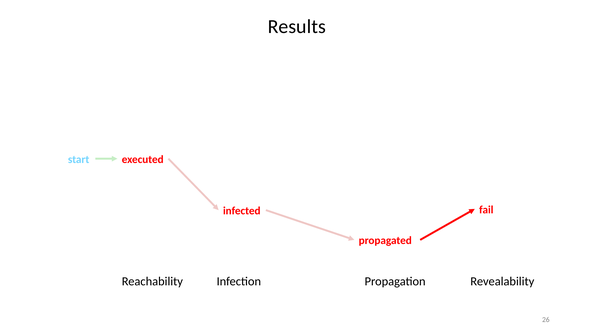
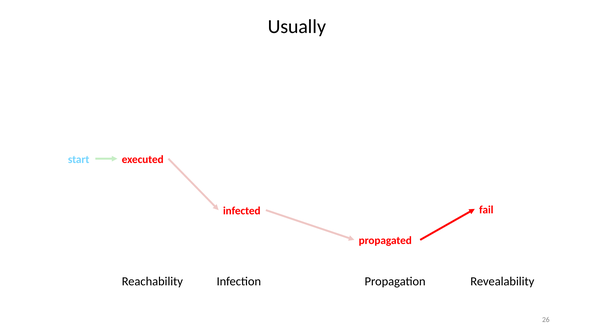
Results: Results -> Usually (297, 27)
